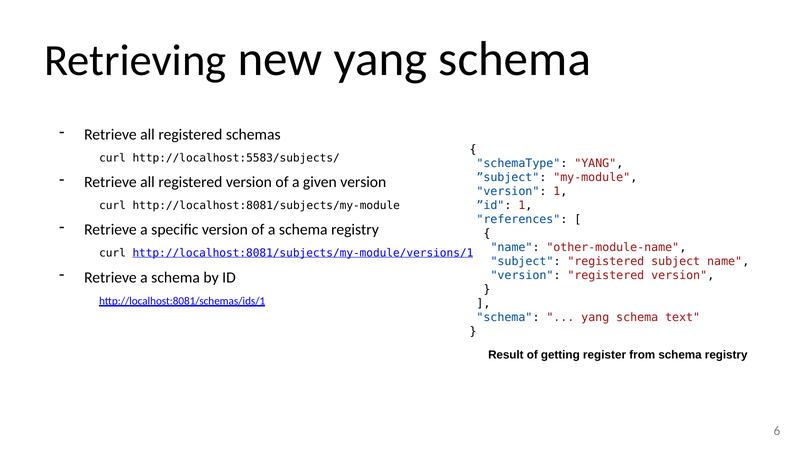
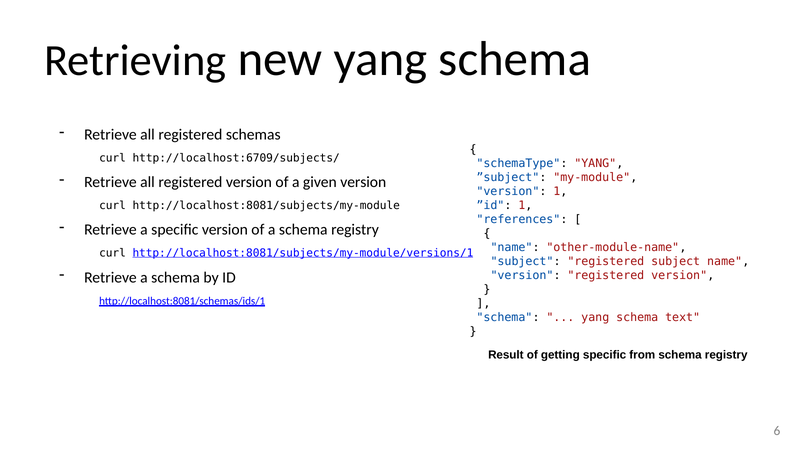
http://localhost:5583/subjects/: http://localhost:5583/subjects/ -> http://localhost:6709/subjects/ (236, 158)
getting register: register -> specific (605, 355)
